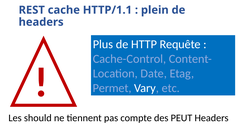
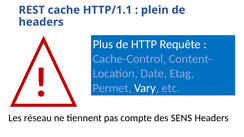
should: should -> réseau (38, 118)
PEUT: PEUT -> SENS (181, 118)
